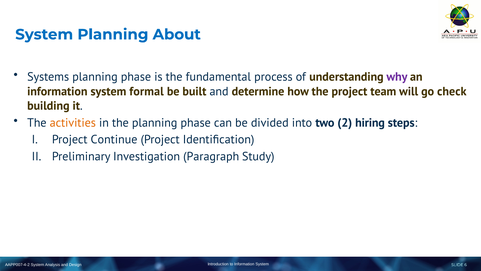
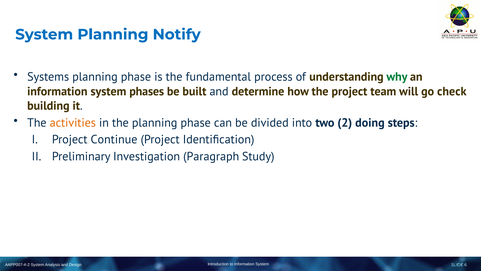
About: About -> Notify (177, 34)
why colour: purple -> green (397, 77)
formal: formal -> phases (147, 91)
hiring: hiring -> doing (370, 123)
